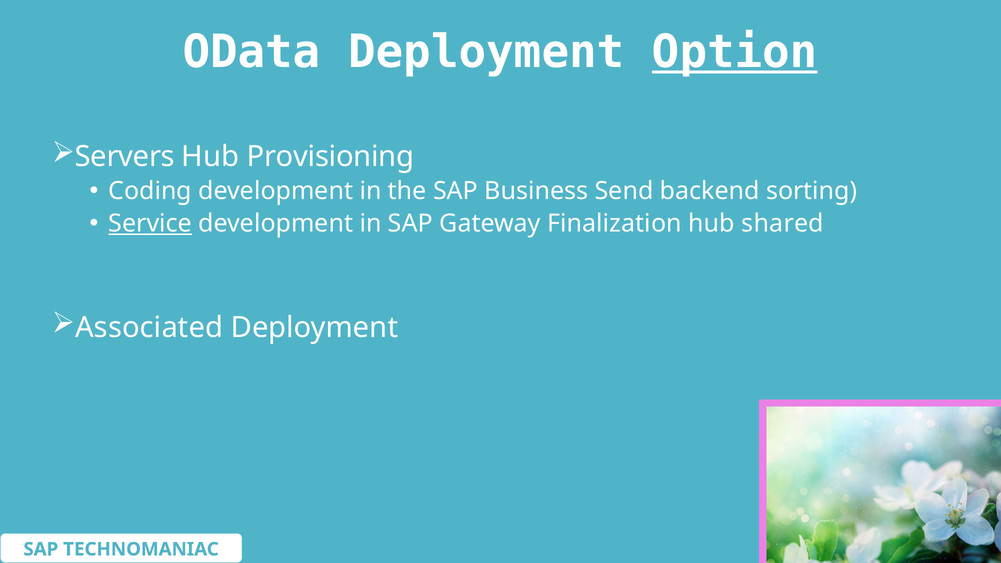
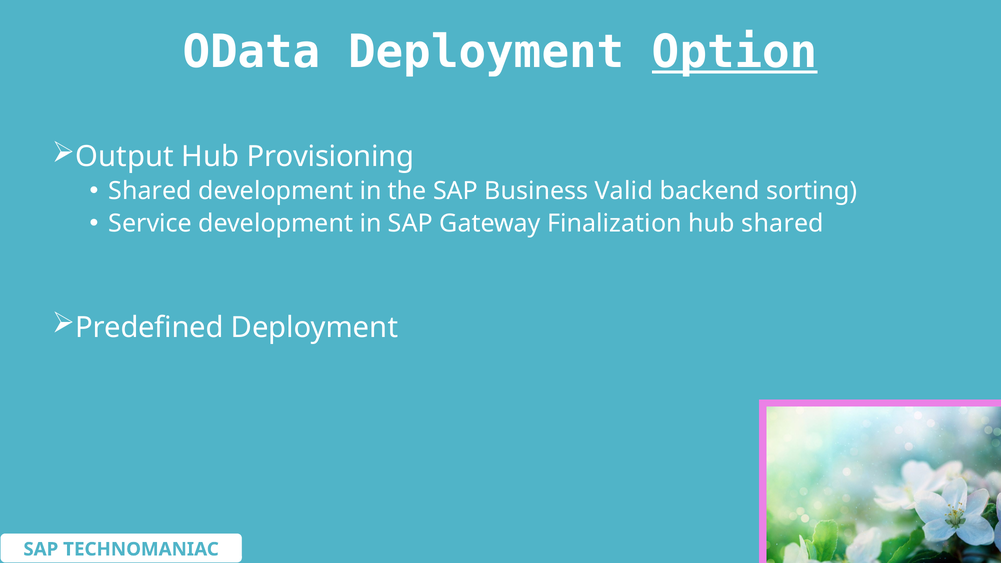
Servers: Servers -> Output (125, 157)
Coding: Coding -> Shared (150, 191)
Send: Send -> Valid (624, 191)
Service underline: present -> none (150, 223)
Associated: Associated -> Predefined (149, 328)
